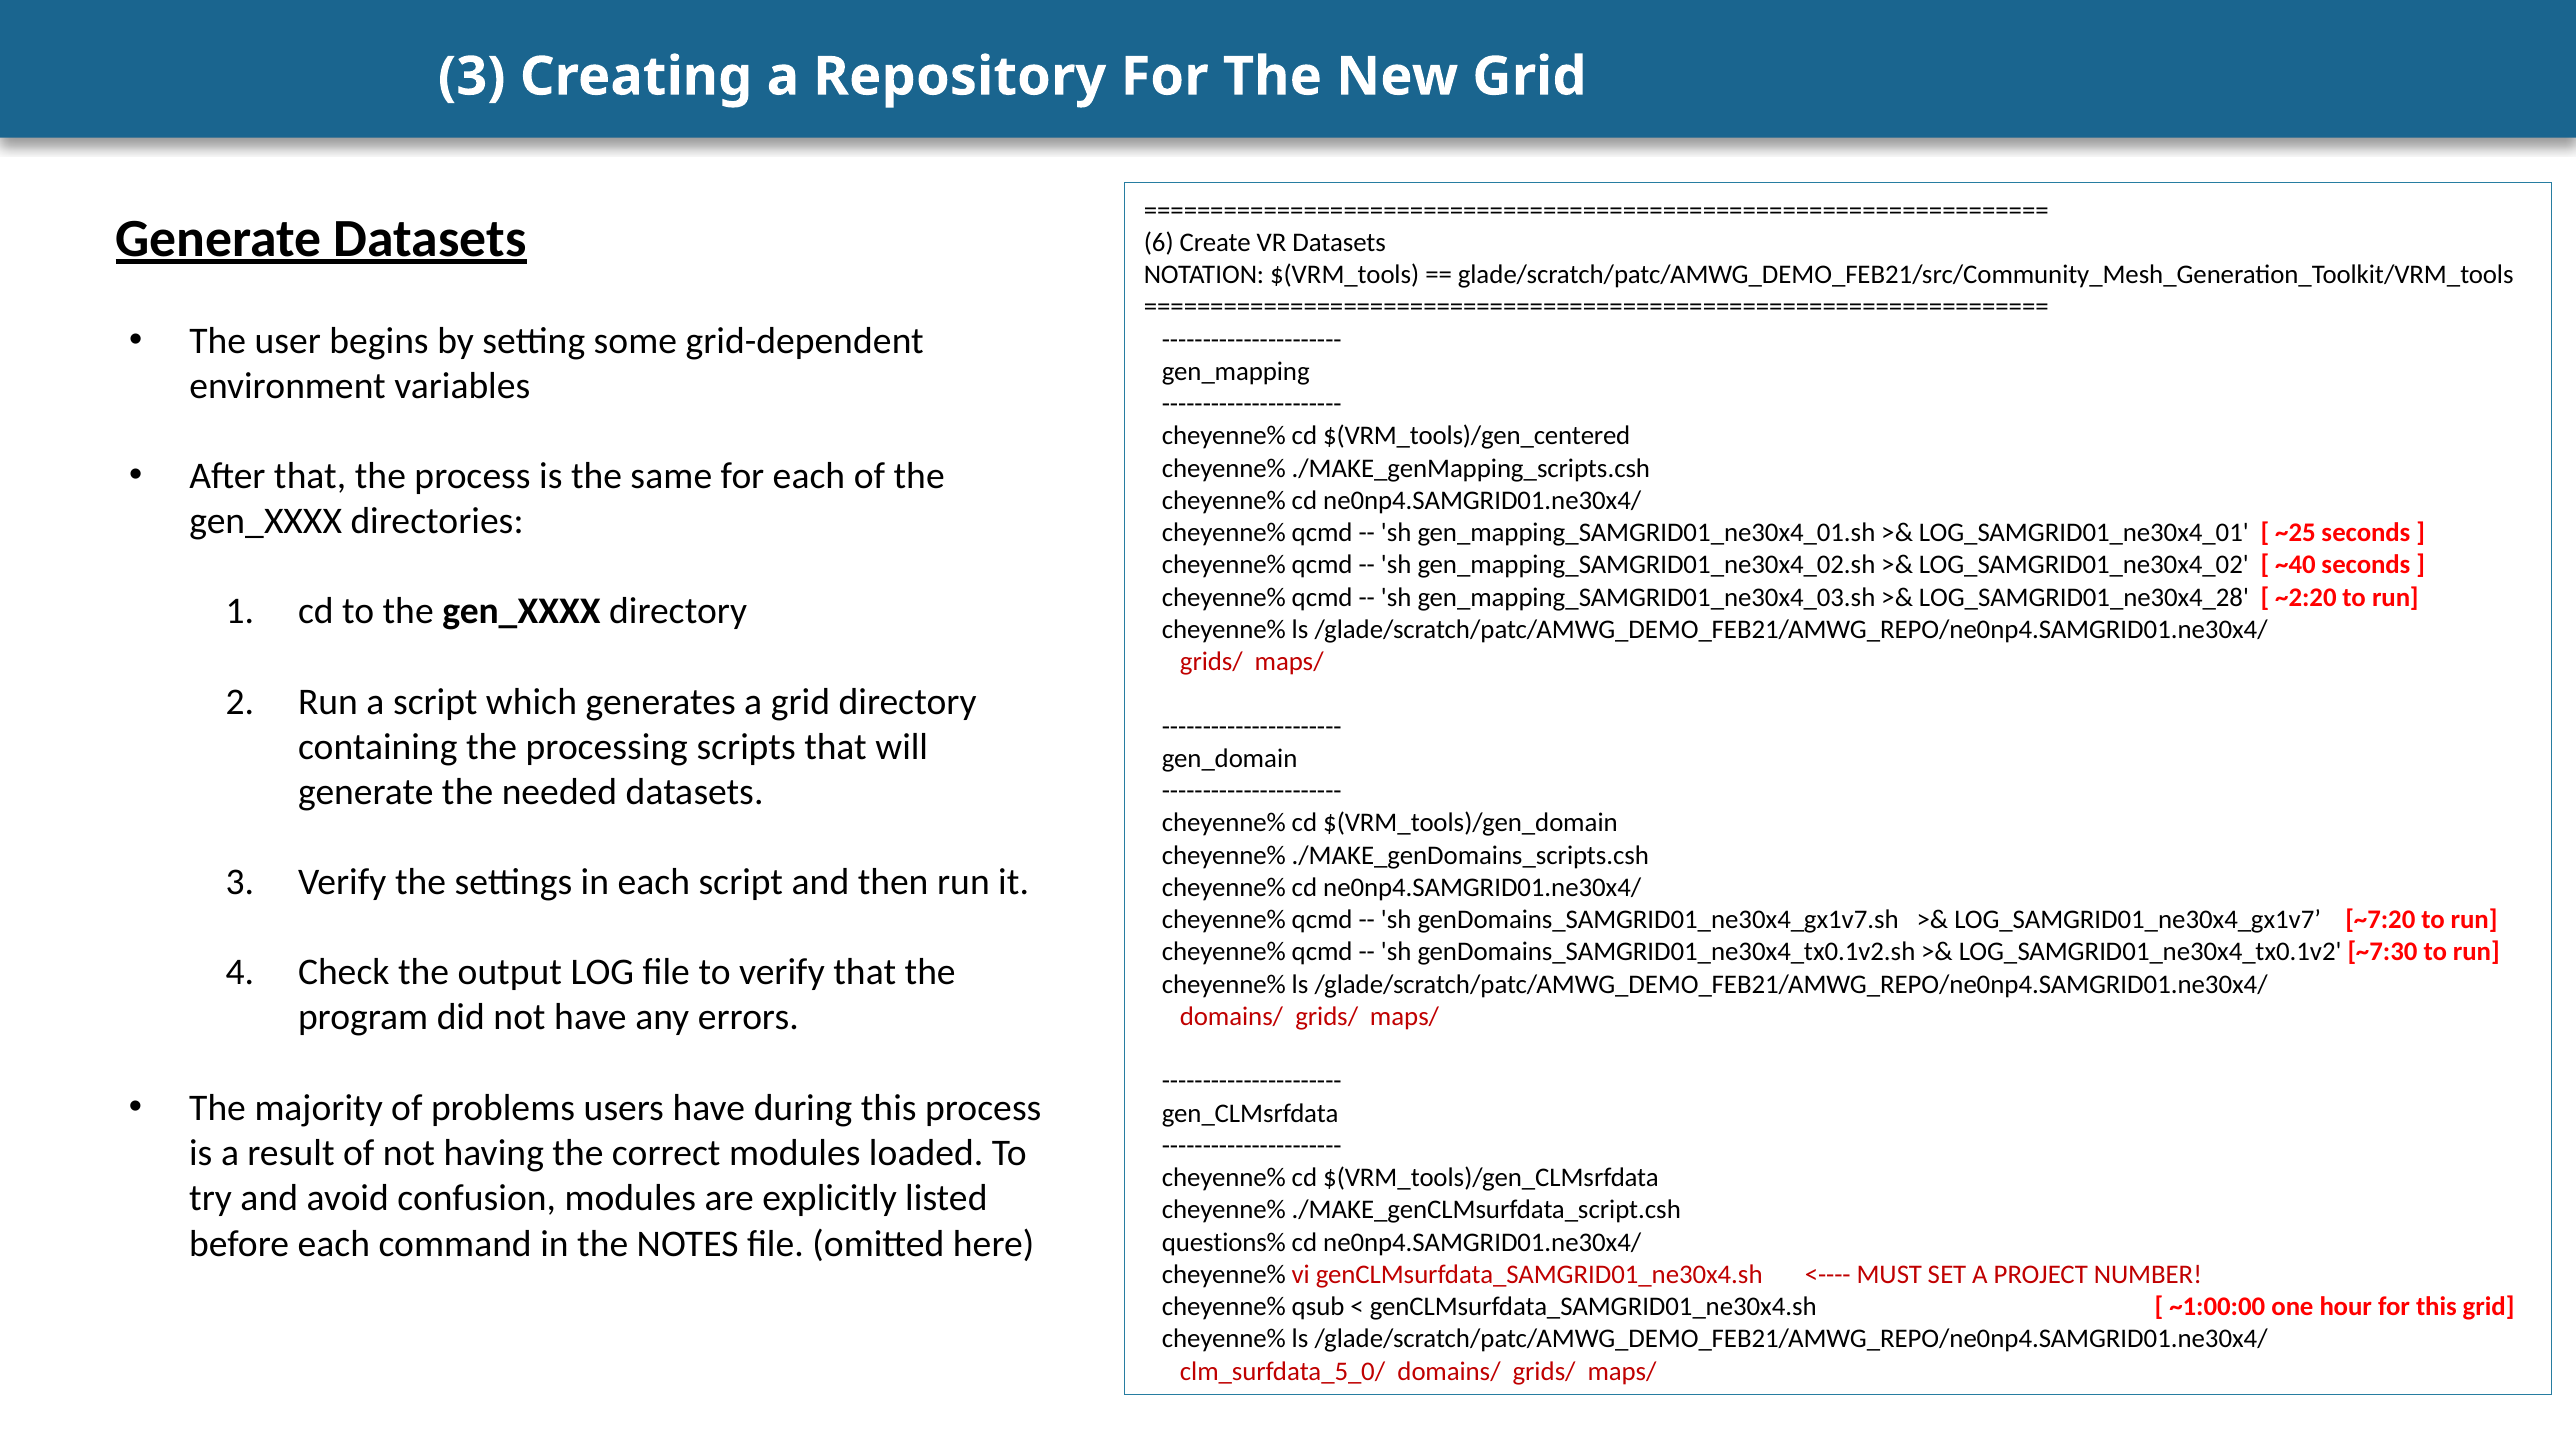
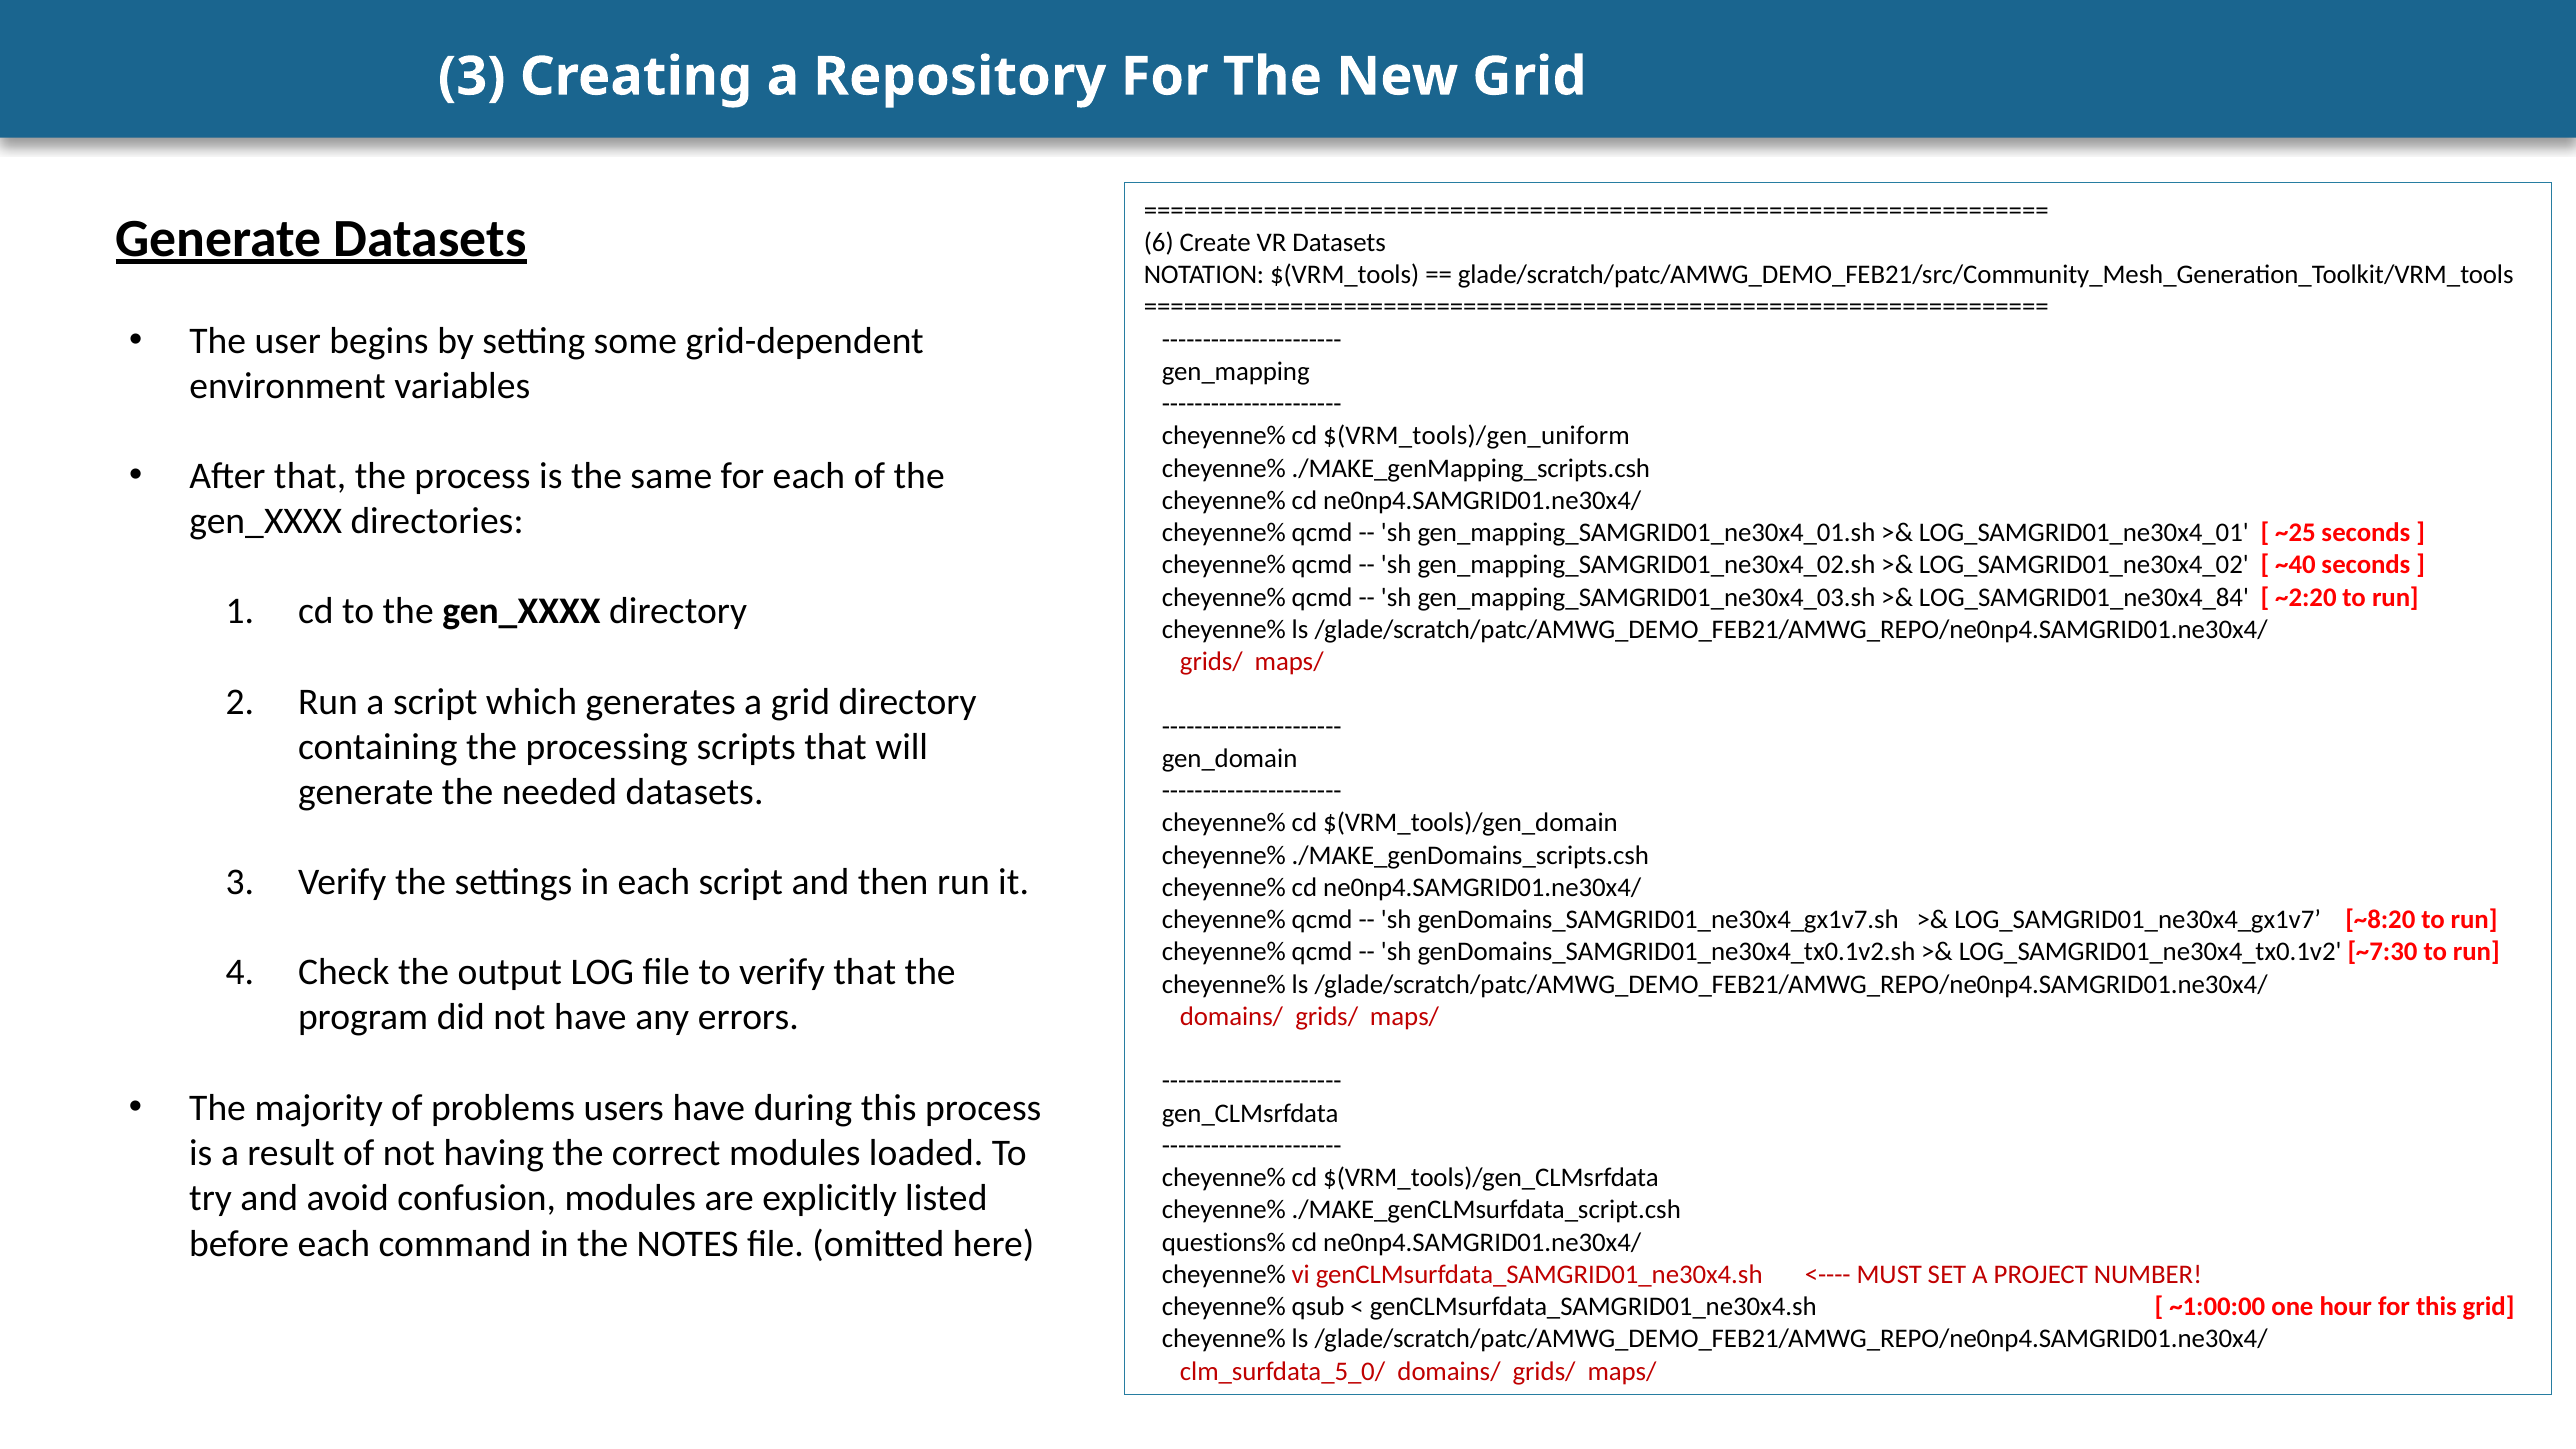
$(VRM_tools)/gen_centered: $(VRM_tools)/gen_centered -> $(VRM_tools)/gen_uniform (1477, 436)
LOG_SAMGRID01_ne30x4_28: LOG_SAMGRID01_ne30x4_28 -> LOG_SAMGRID01_ne30x4_84 (2084, 597)
~7:20: ~7:20 -> ~8:20 (2380, 920)
